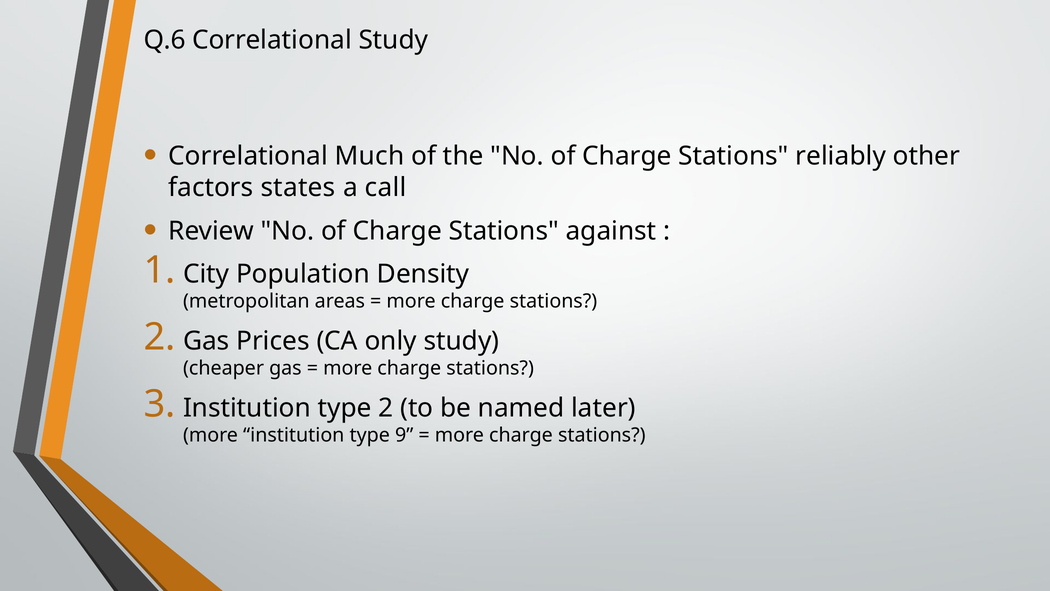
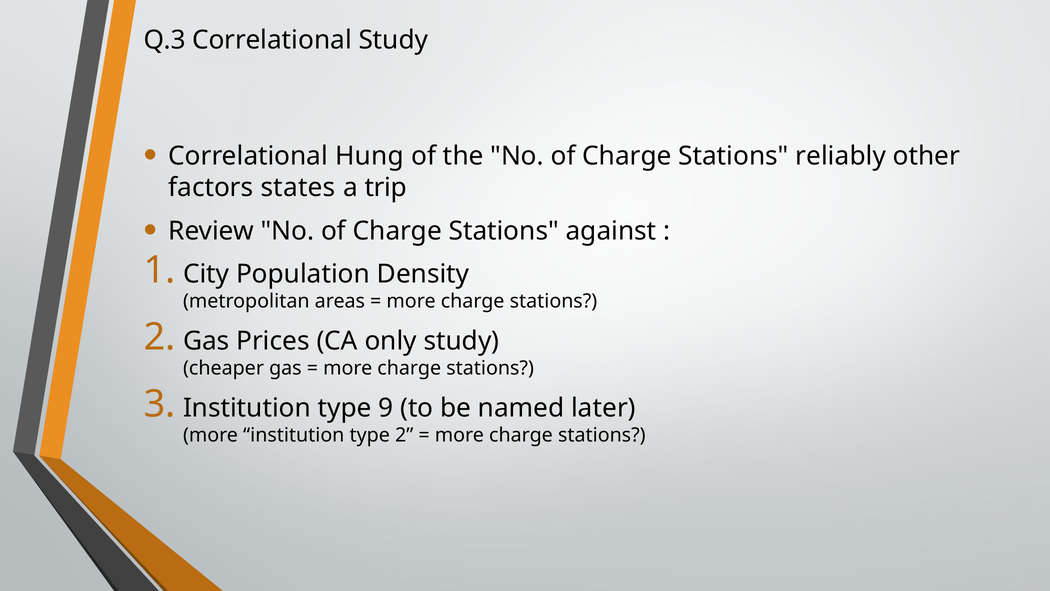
Q.6: Q.6 -> Q.3 (165, 40)
Much: Much -> Hung (370, 156)
call: call -> trip (386, 188)
type 2: 2 -> 9 (386, 408)
type 9: 9 -> 2 (404, 435)
